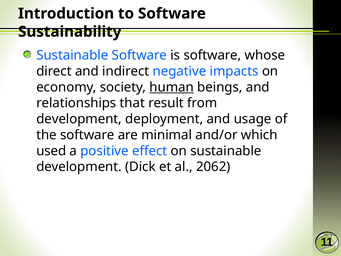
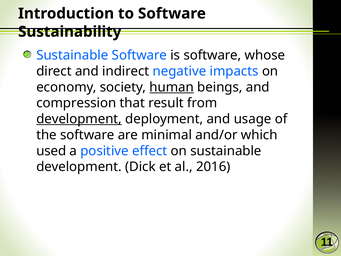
relationships: relationships -> compression (76, 103)
development underline: none -> present (79, 119)
2062: 2062 -> 2016 (213, 167)
